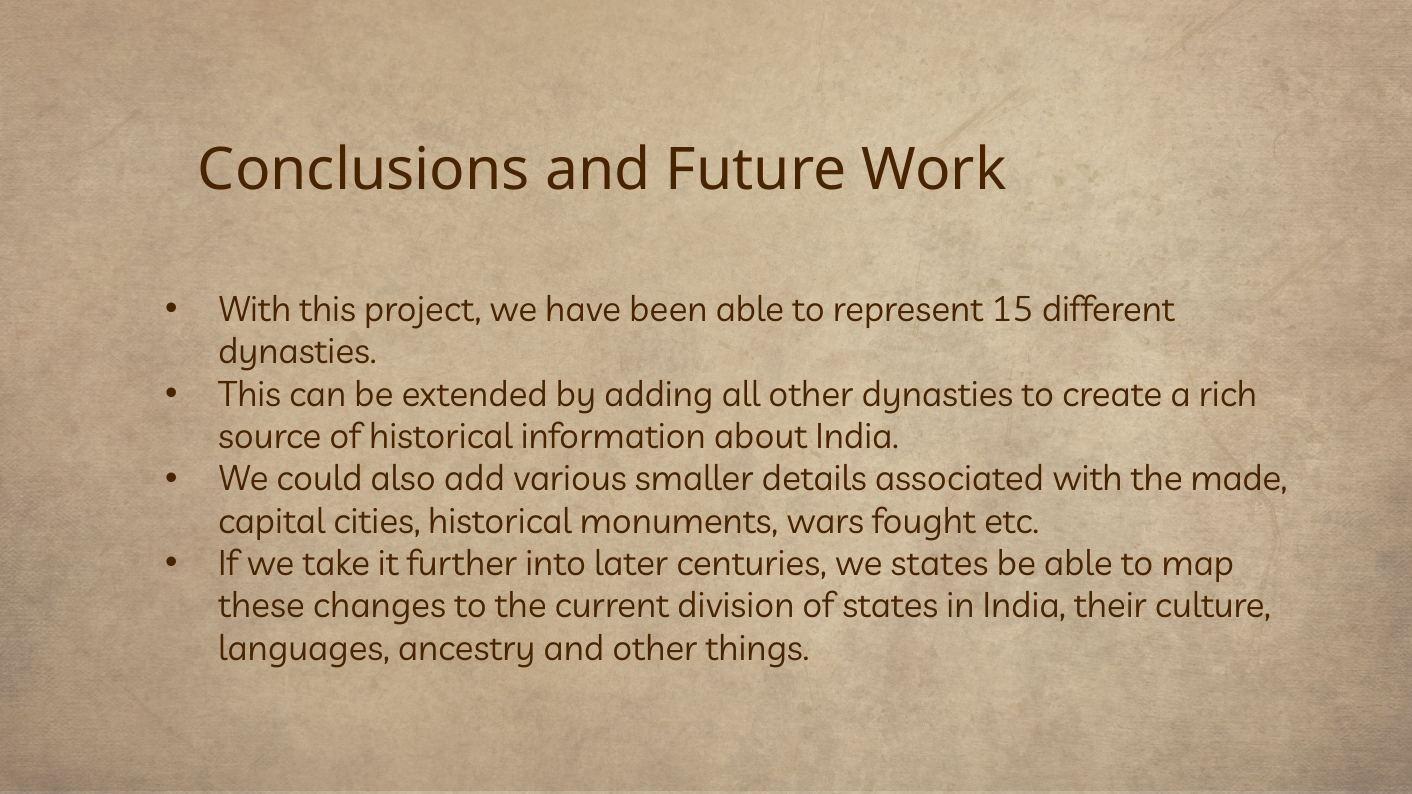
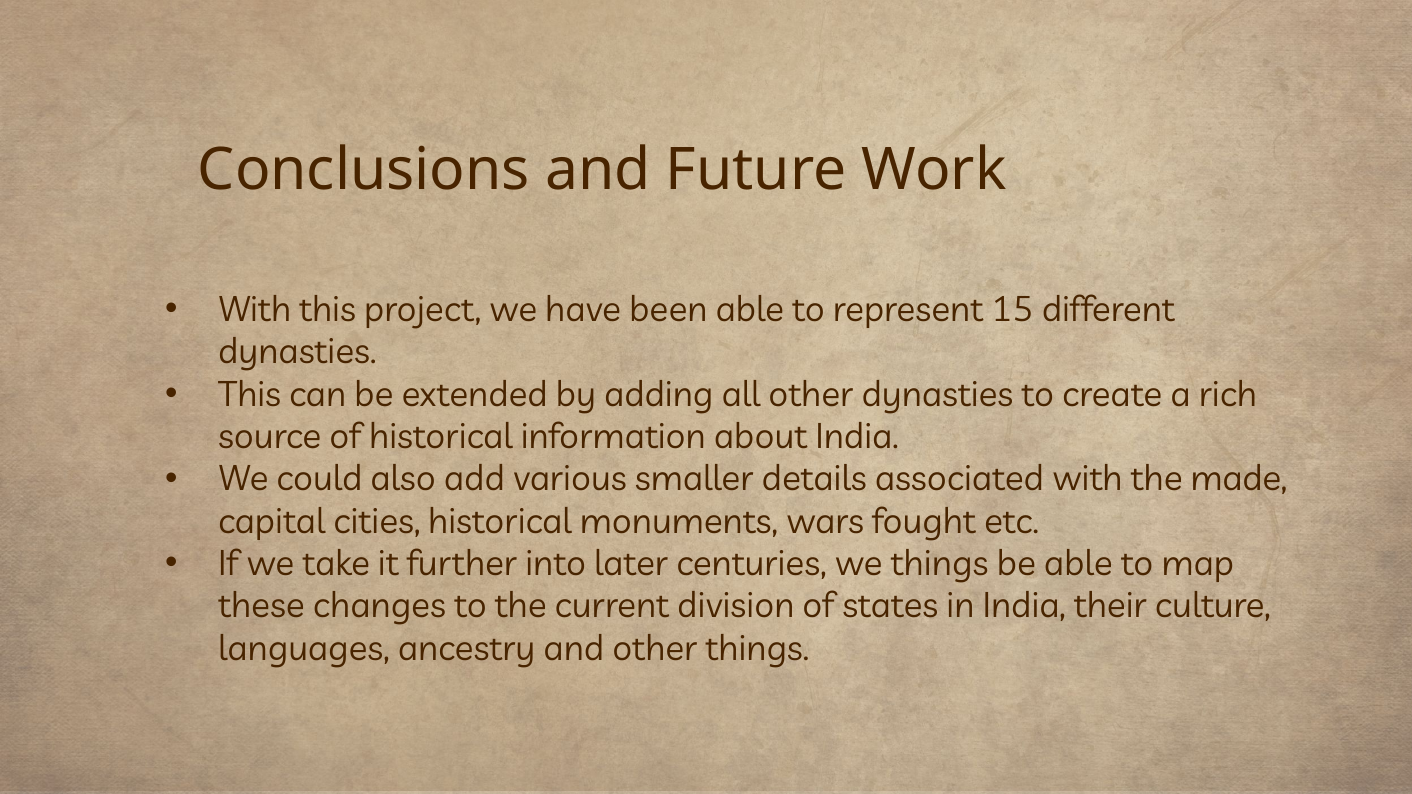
we states: states -> things (940, 564)
